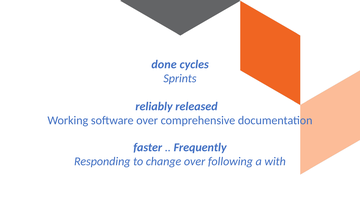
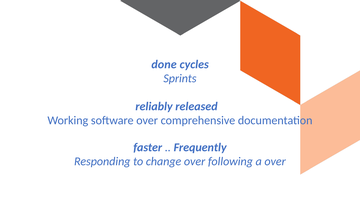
a with: with -> over (275, 161)
